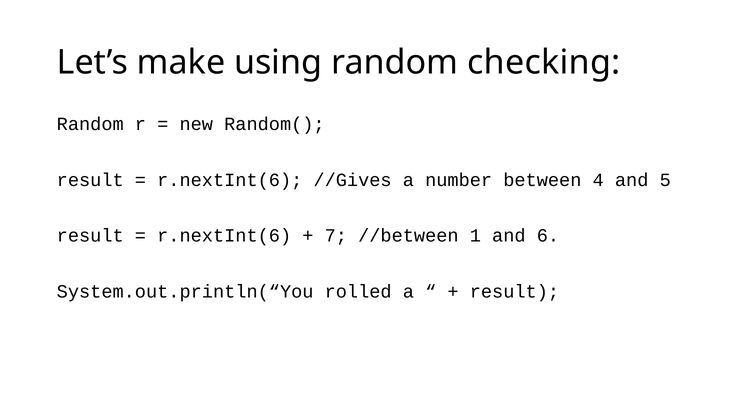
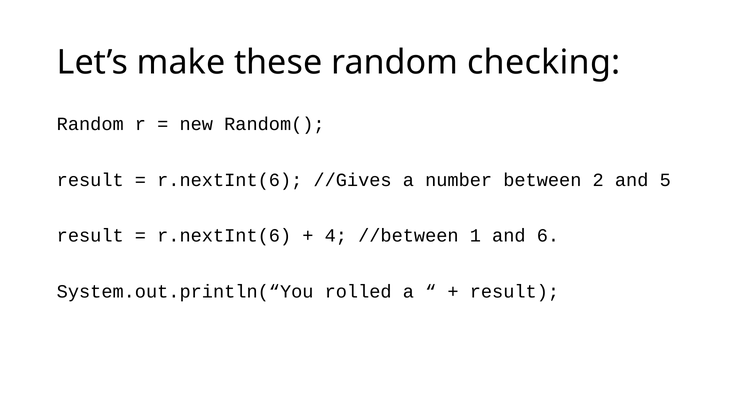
using: using -> these (278, 62)
4: 4 -> 2 (598, 180)
7: 7 -> 4 (336, 235)
